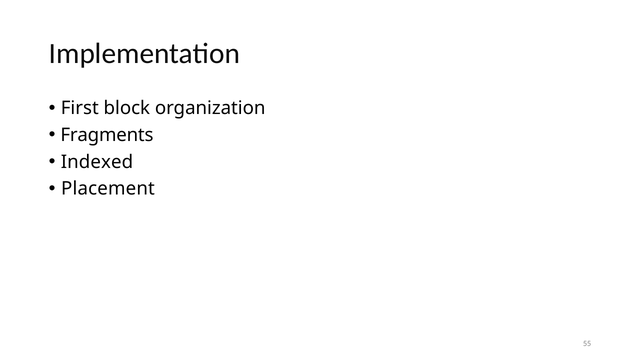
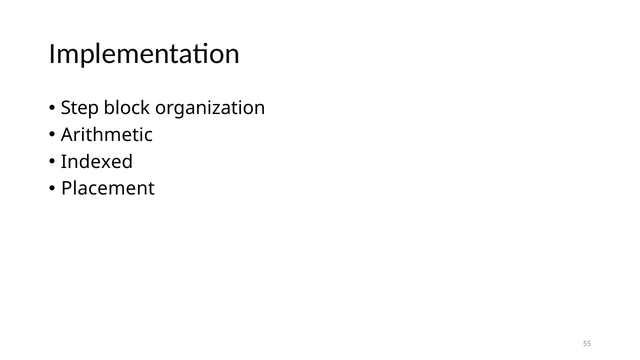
First: First -> Step (80, 108)
Fragments: Fragments -> Arithmetic (107, 135)
